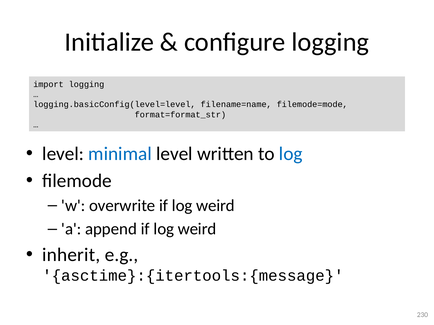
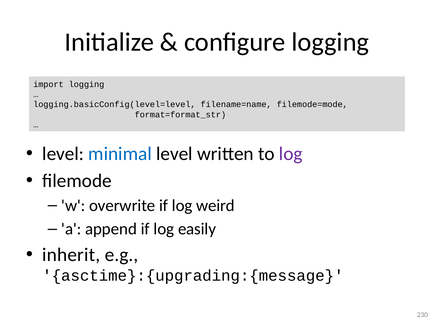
log colour: blue -> purple (291, 154)
append if log weird: weird -> easily (197, 229)
asctime}:{itertools:{message: asctime}:{itertools:{message -> asctime}:{upgrading:{message (193, 276)
